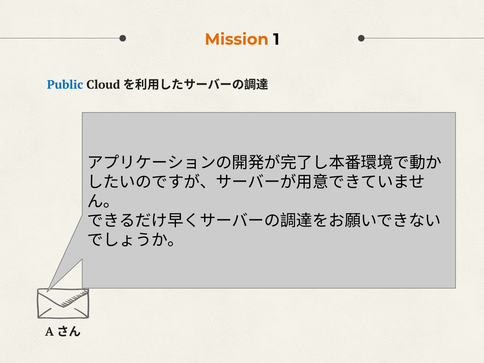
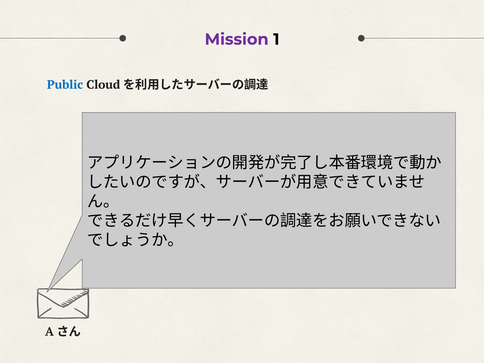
Mission colour: orange -> purple (237, 39)
